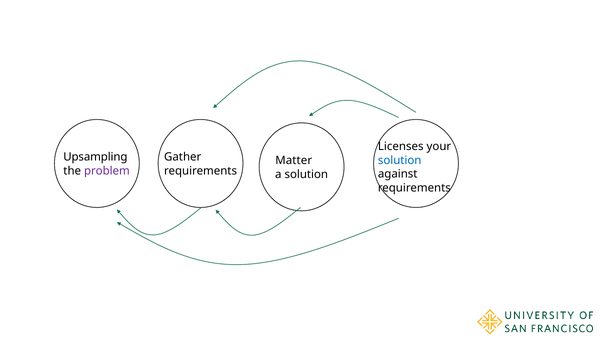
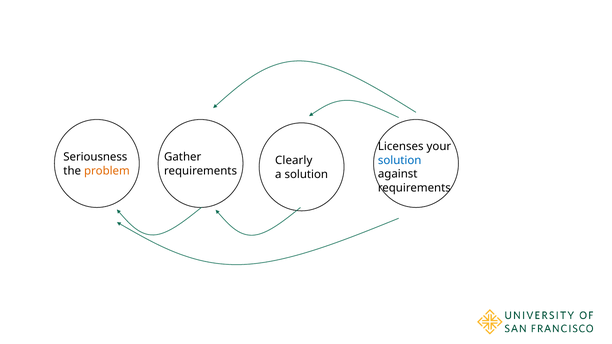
Upsampling: Upsampling -> Seriousness (95, 157)
Matter: Matter -> Clearly (294, 161)
problem colour: purple -> orange (107, 171)
